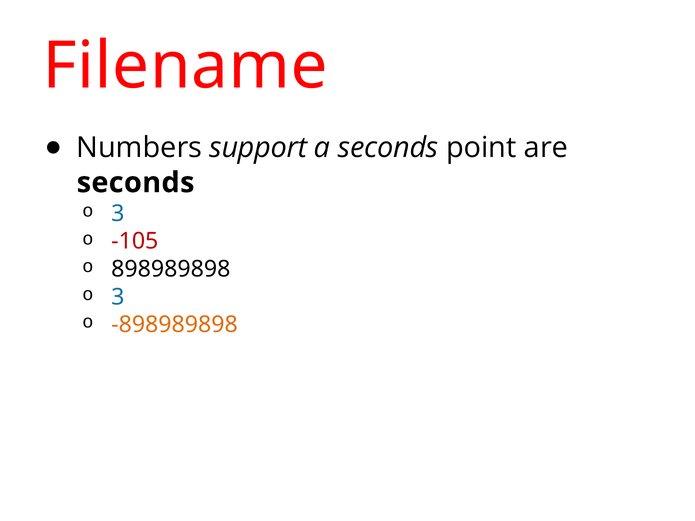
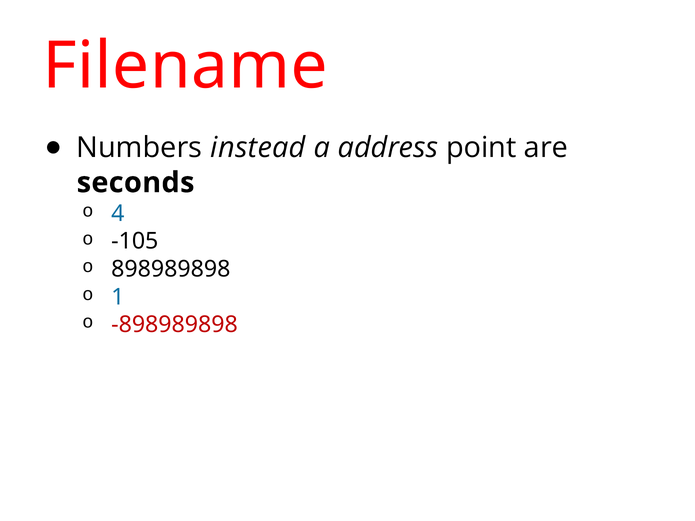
support: support -> instead (258, 148)
a seconds: seconds -> address (388, 148)
3: 3 -> 4 (118, 214)
-105 colour: red -> black (135, 241)
3: 3 -> 1 (118, 297)
-898989898 colour: orange -> red (174, 325)
